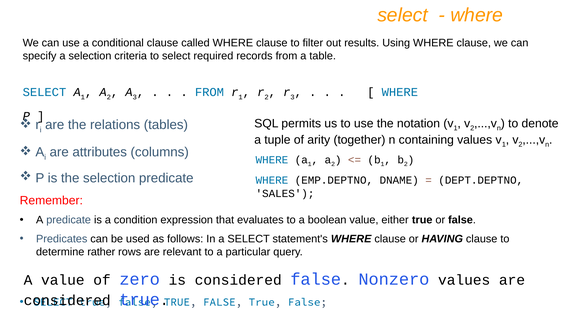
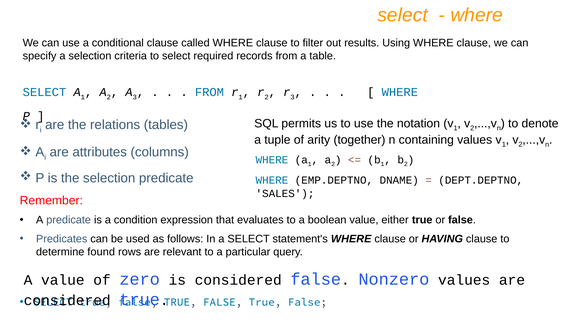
rather: rather -> found (101, 252)
